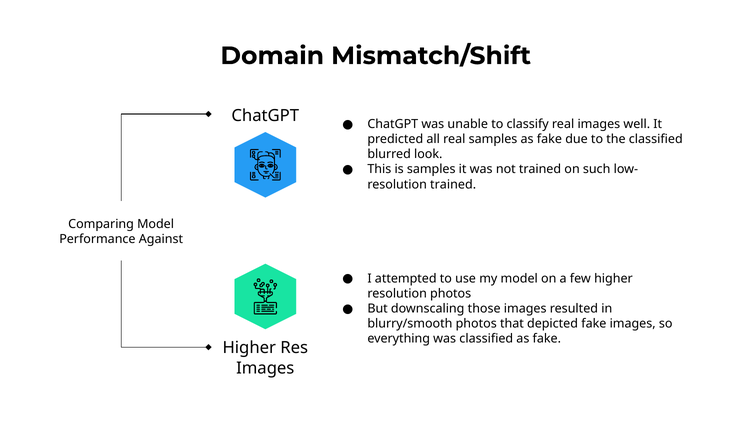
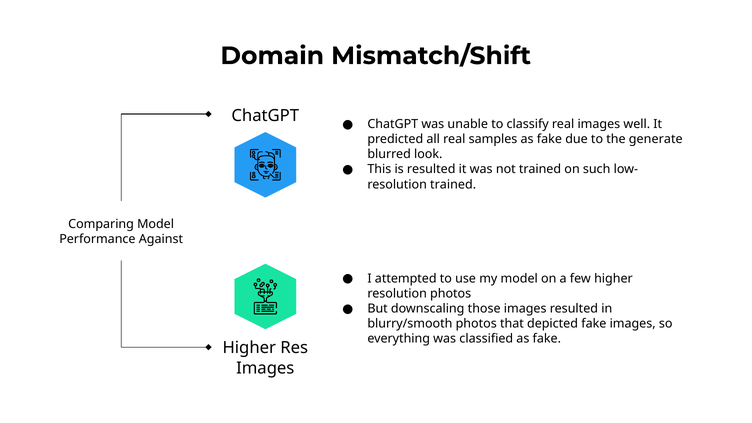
the classified: classified -> generate (656, 139)
is samples: samples -> resulted (431, 169)
